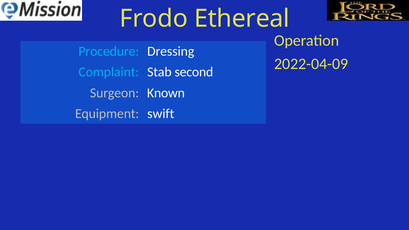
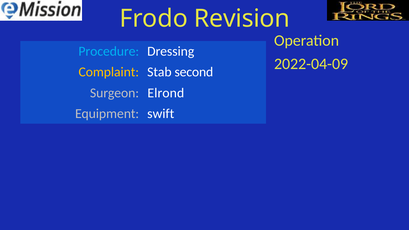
Ethereal: Ethereal -> Revision (242, 19)
Complaint colour: light blue -> yellow (109, 72)
Known: Known -> Elrond (166, 93)
